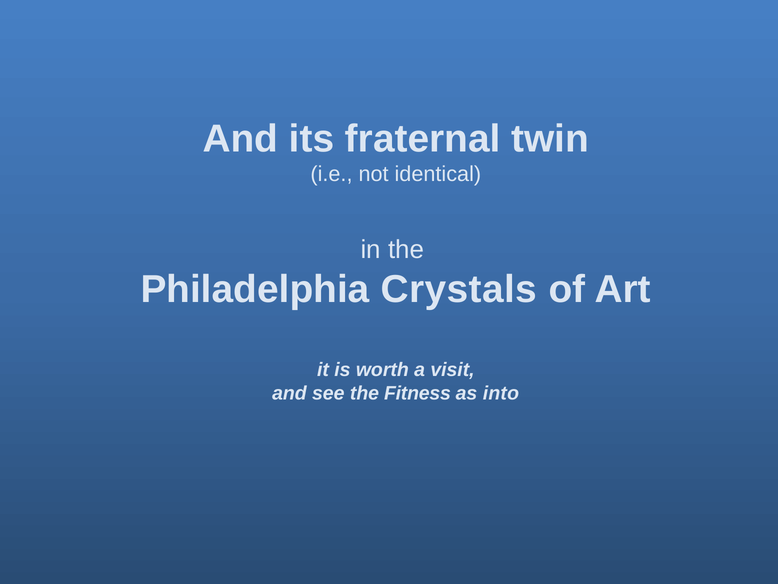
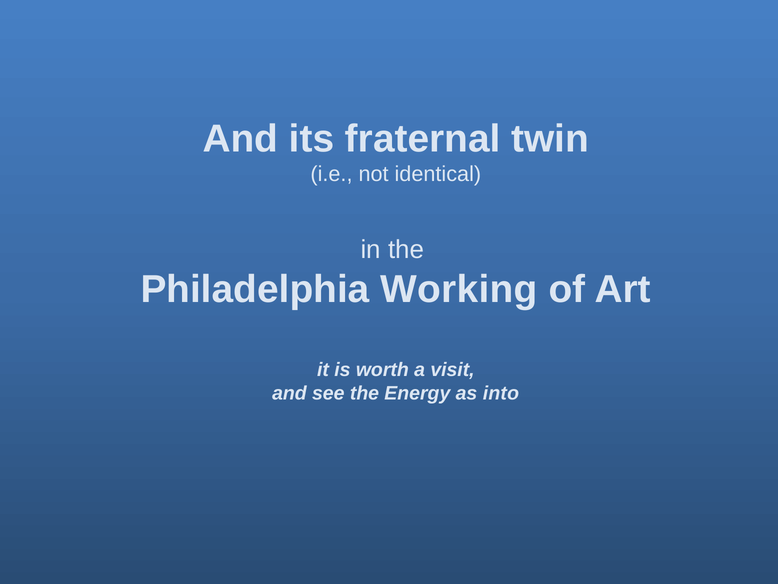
Crystals: Crystals -> Working (459, 289)
Fitness: Fitness -> Energy (417, 393)
